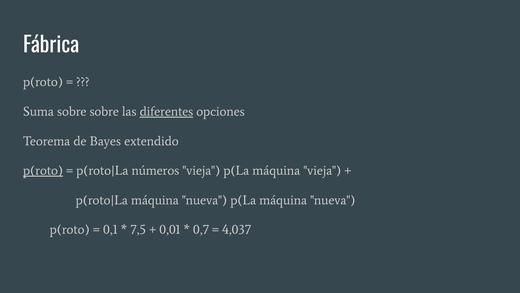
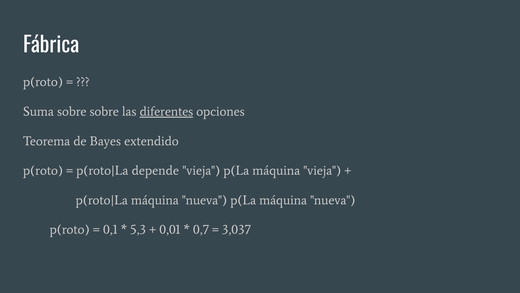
p(roto underline: present -> none (43, 170)
números: números -> depende (155, 170)
7,5: 7,5 -> 5,3 (138, 229)
4,037: 4,037 -> 3,037 (236, 229)
